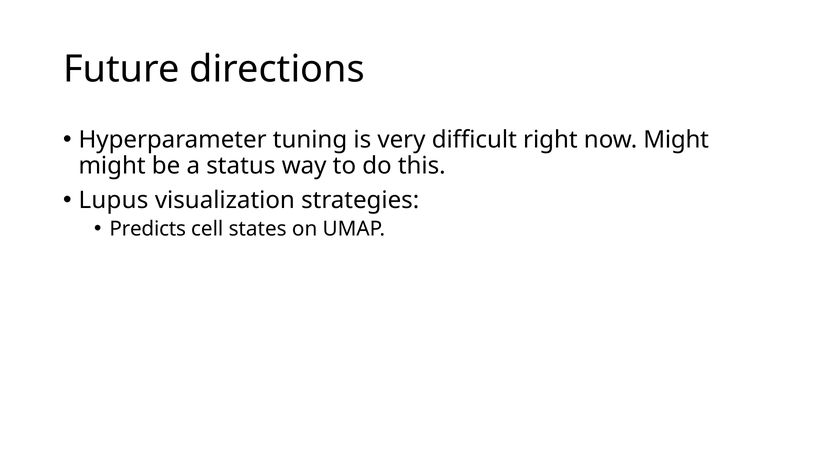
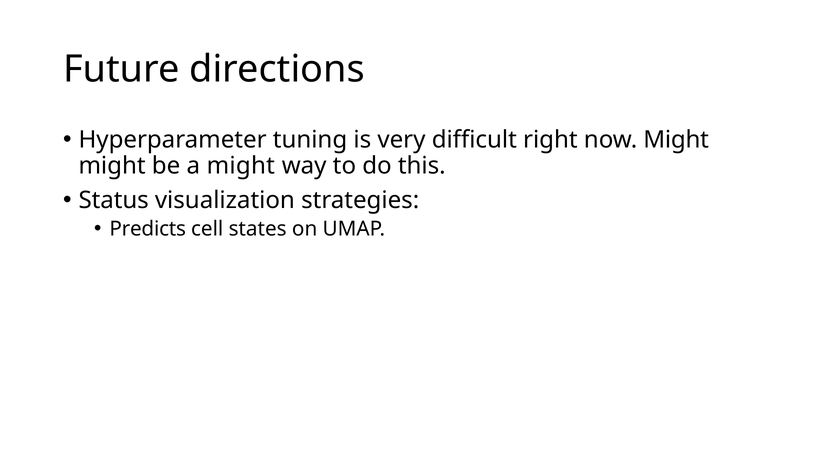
a status: status -> might (241, 166)
Lupus: Lupus -> Status (114, 201)
